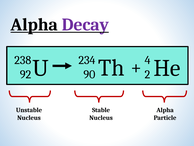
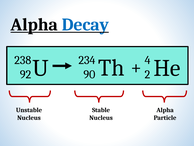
Decay colour: purple -> blue (85, 24)
